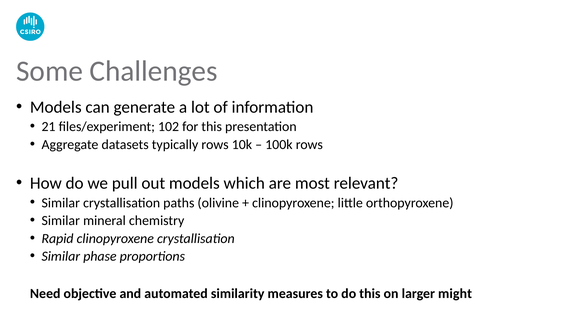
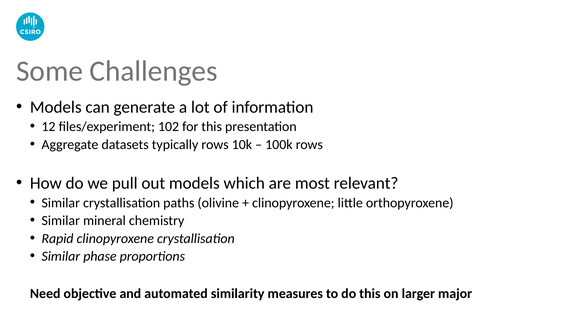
21: 21 -> 12 (48, 127)
might: might -> major (455, 293)
